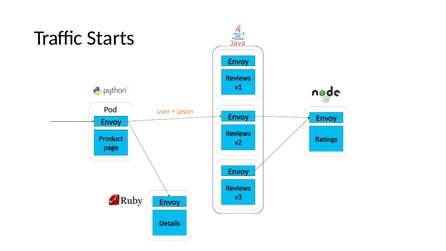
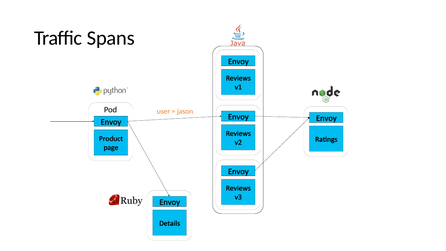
Starts: Starts -> Spans (111, 38)
